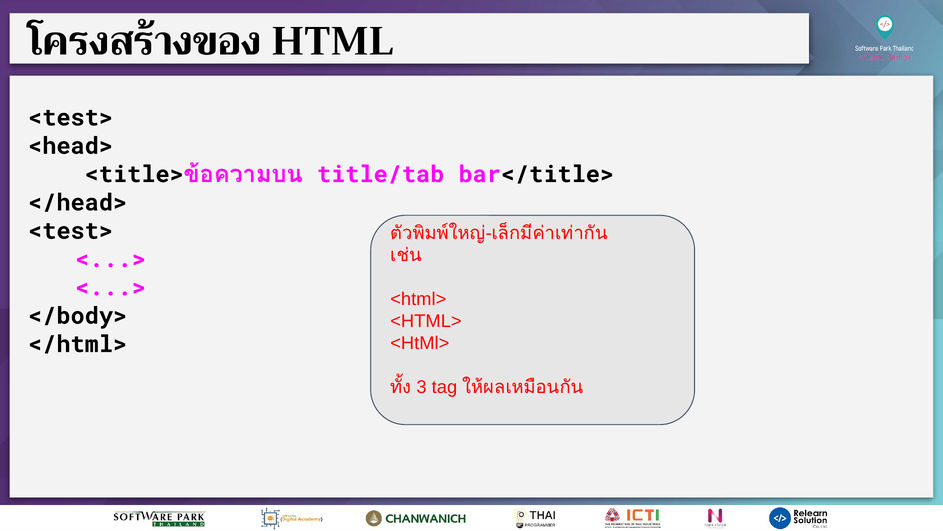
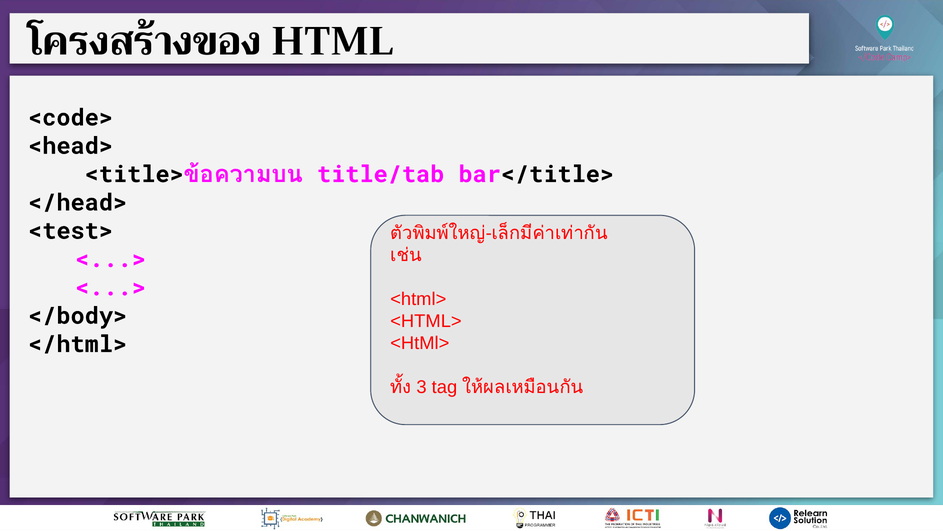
<test>: <test> -> <code> (71, 118)
